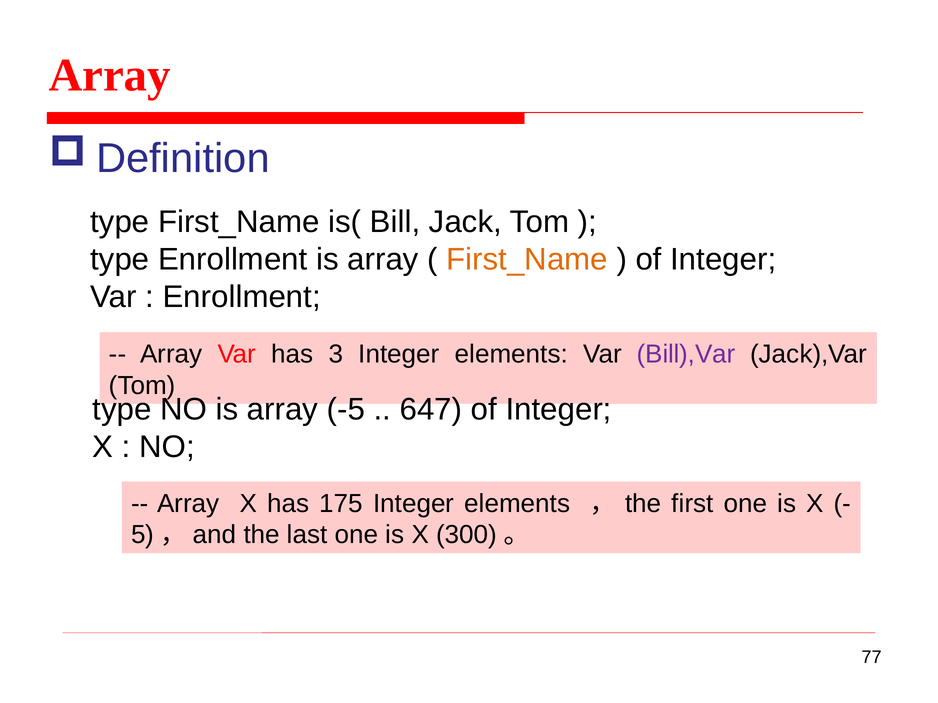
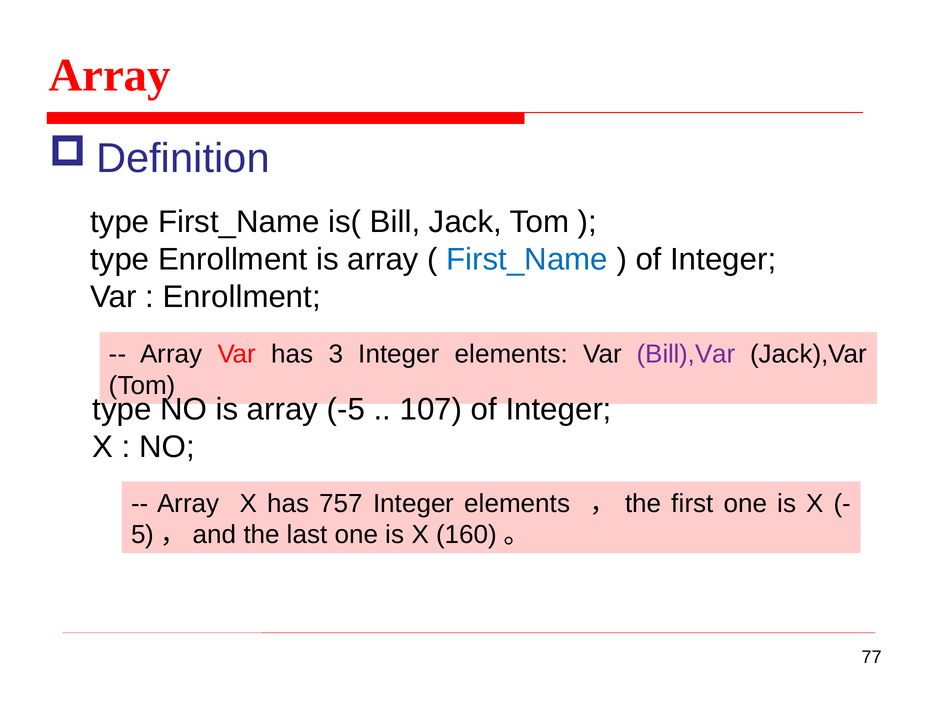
First_Name colour: orange -> blue (527, 260)
647: 647 -> 107 (431, 410)
175: 175 -> 757 (341, 504)
300: 300 -> 160 (467, 535)
